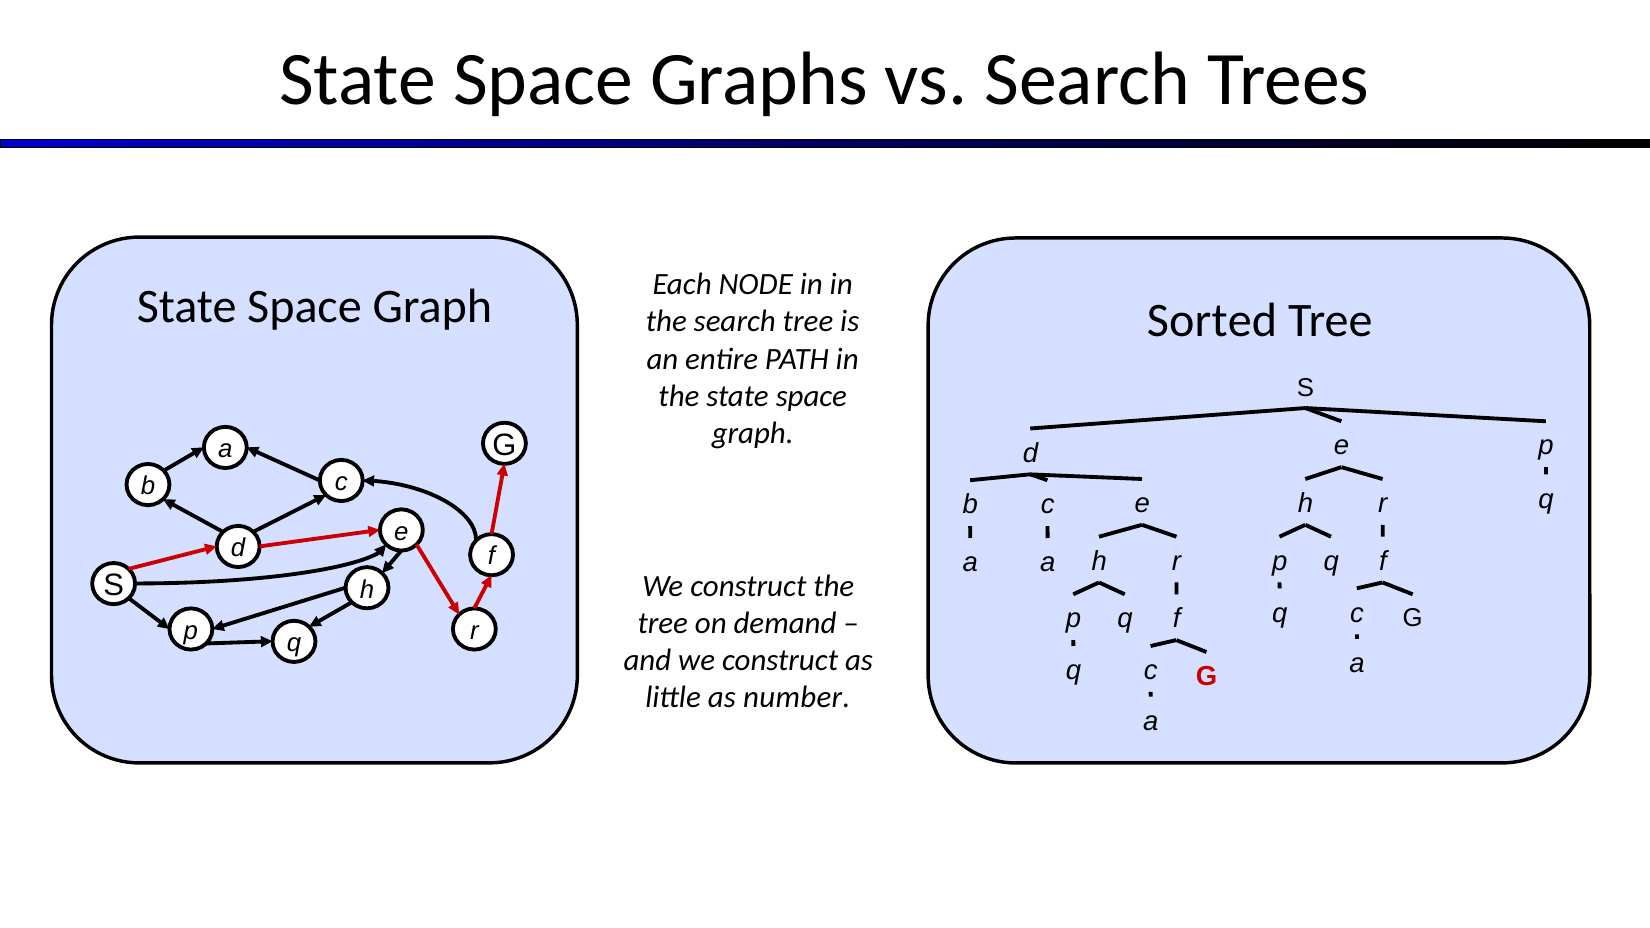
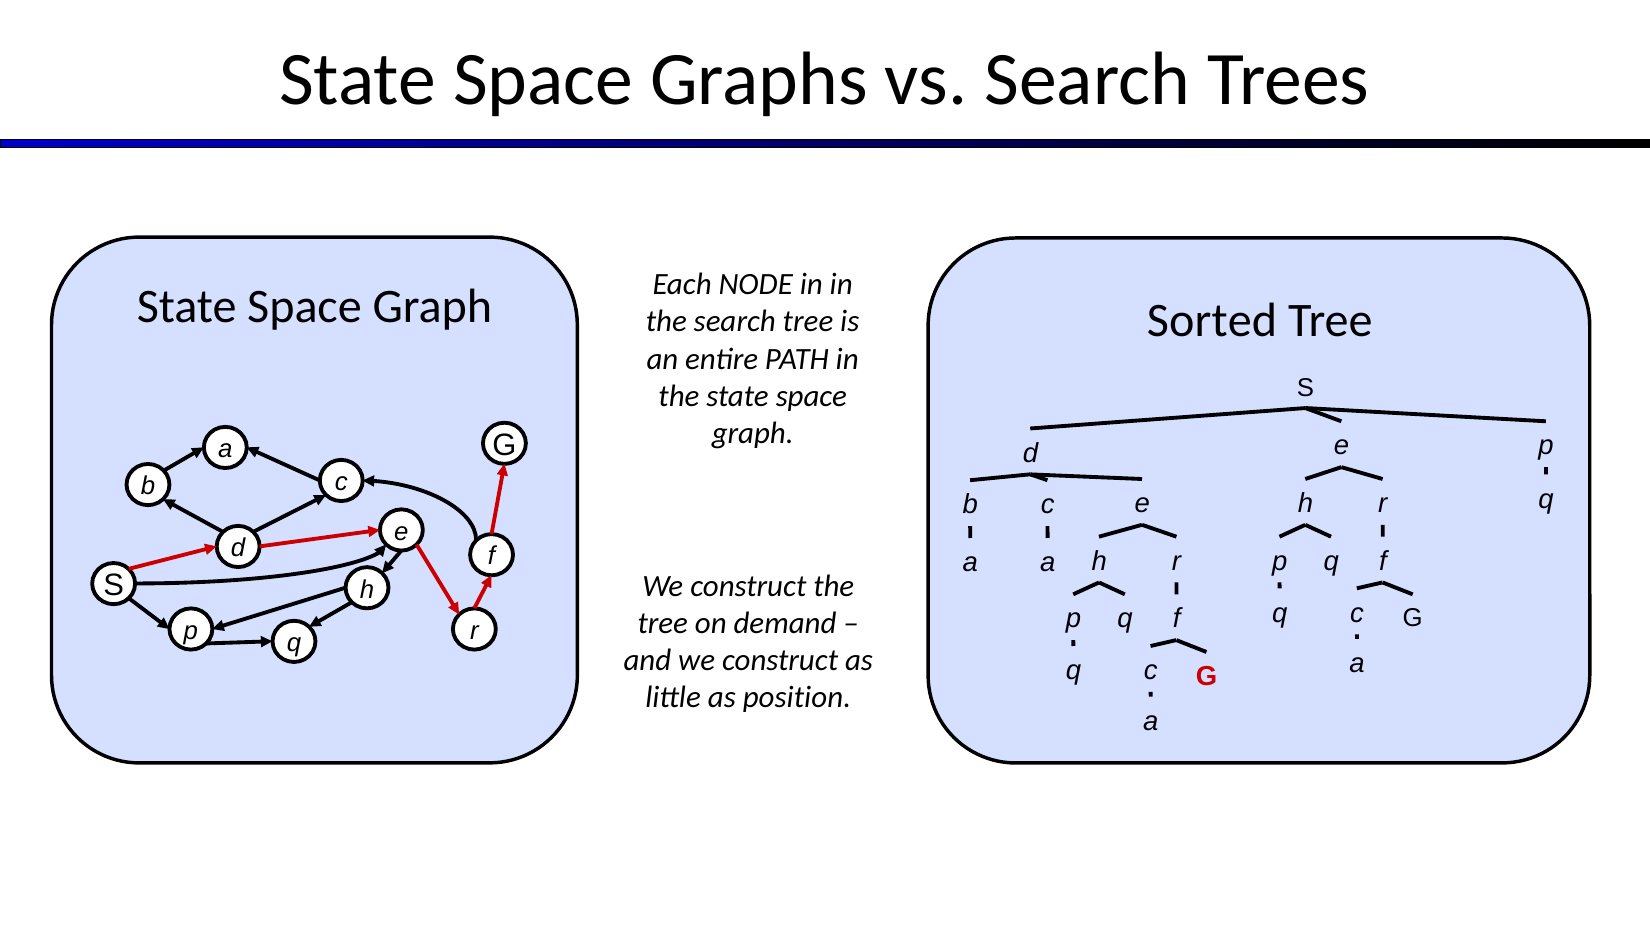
number: number -> position (797, 698)
